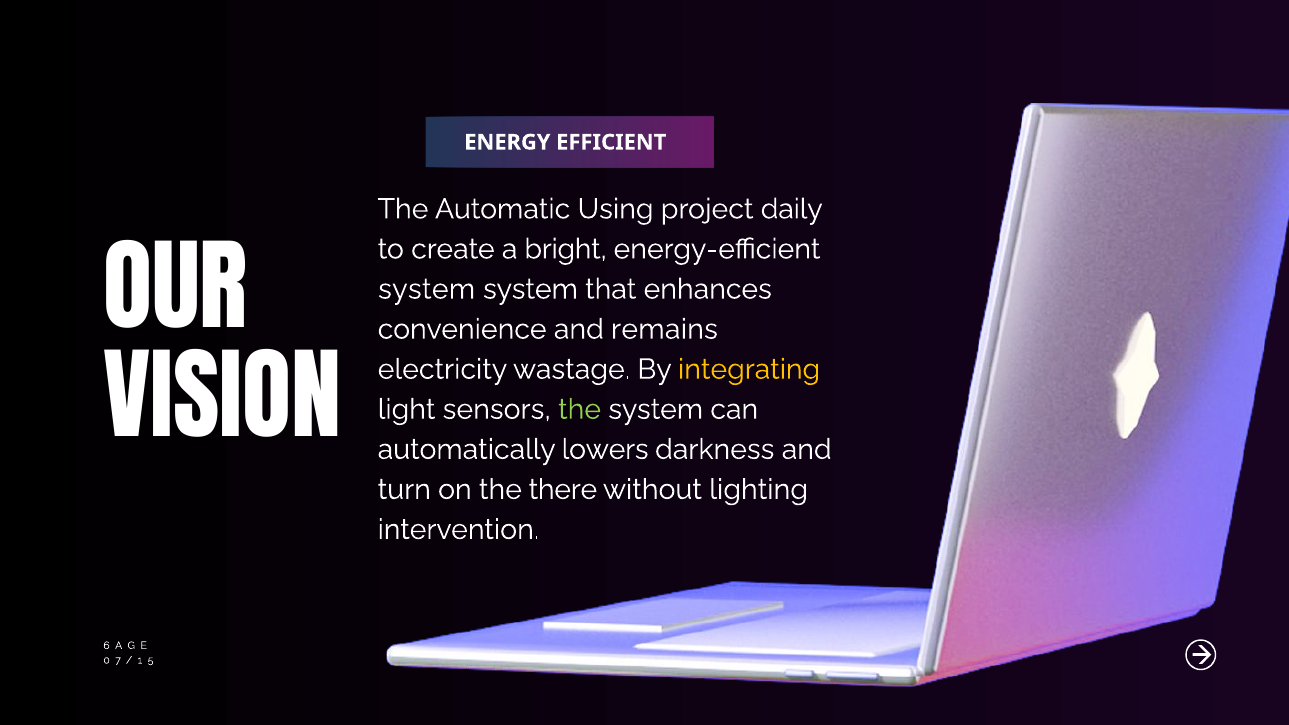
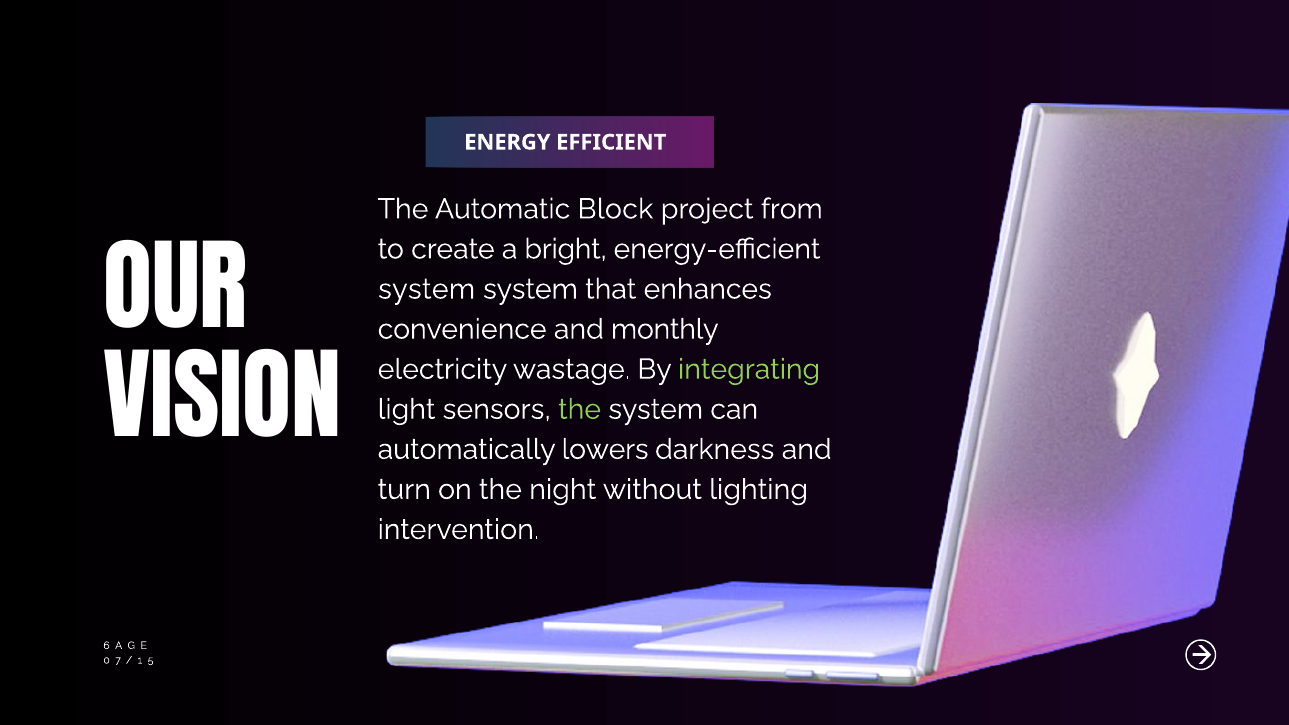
Using: Using -> Block (615, 209)
daily: daily -> from (792, 209)
remains: remains -> monthly (665, 329)
integrating colour: yellow -> light green (749, 369)
there: there -> night (563, 489)
